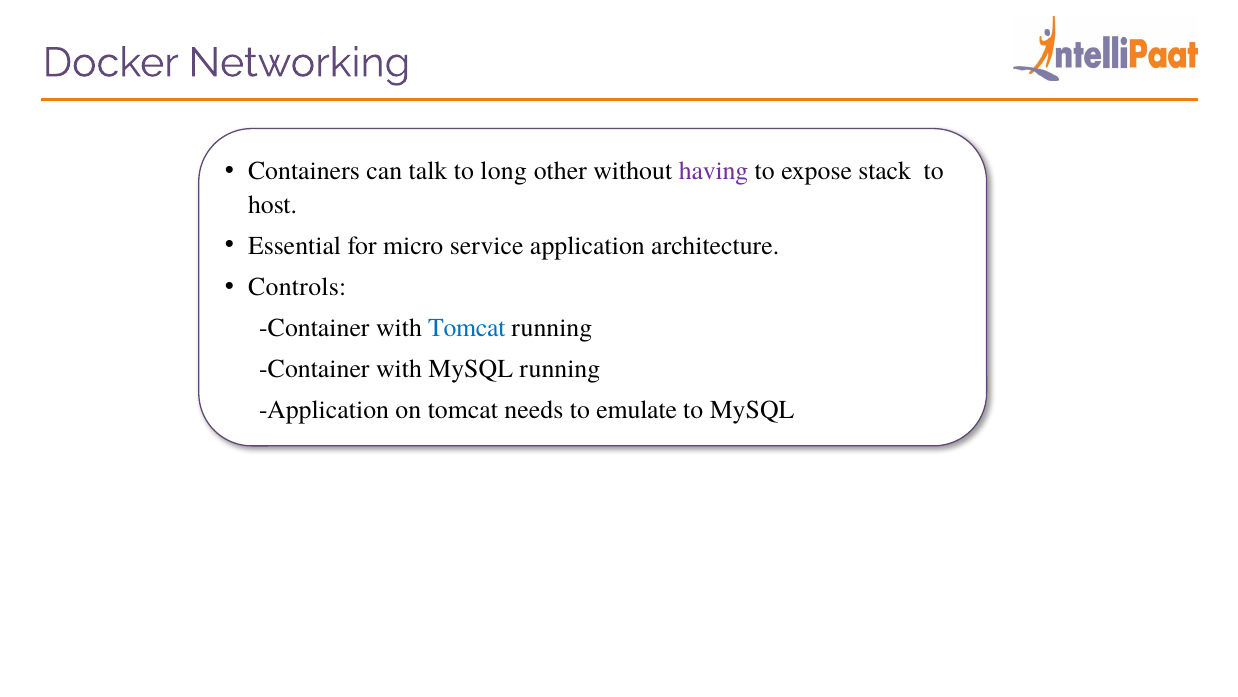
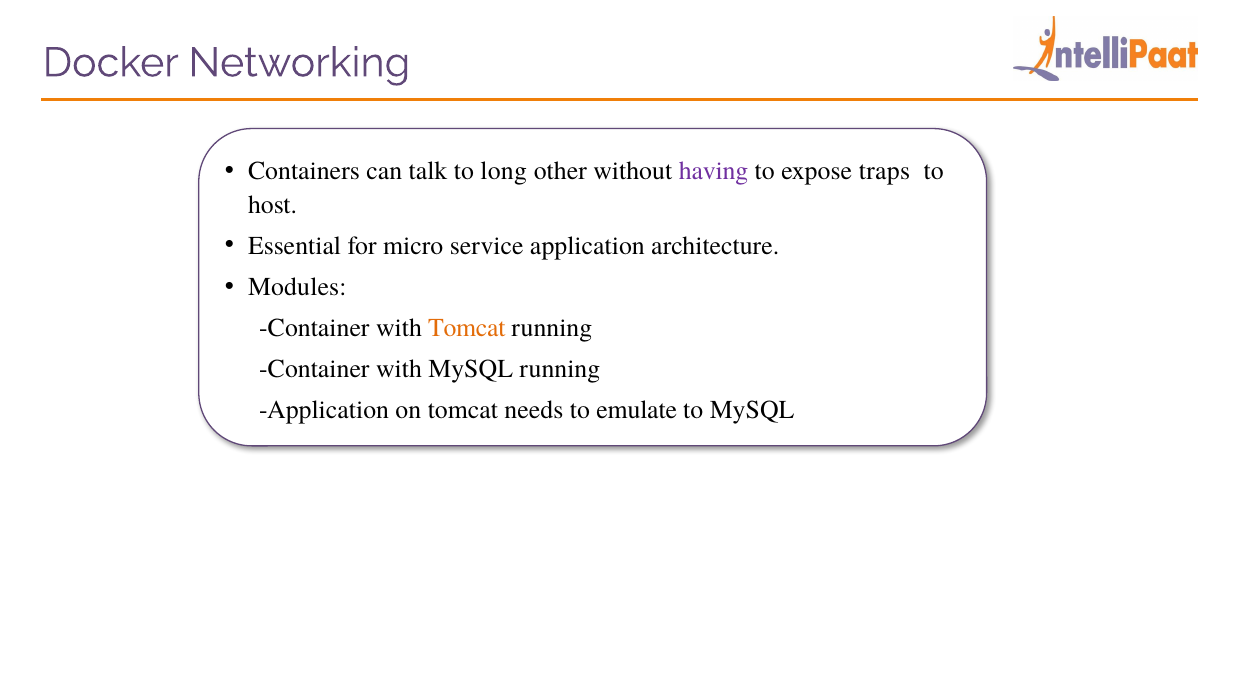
stack: stack -> traps (884, 171)
Controls: Controls -> Modules (297, 287)
Tomcat colour: blue -> orange (467, 328)
